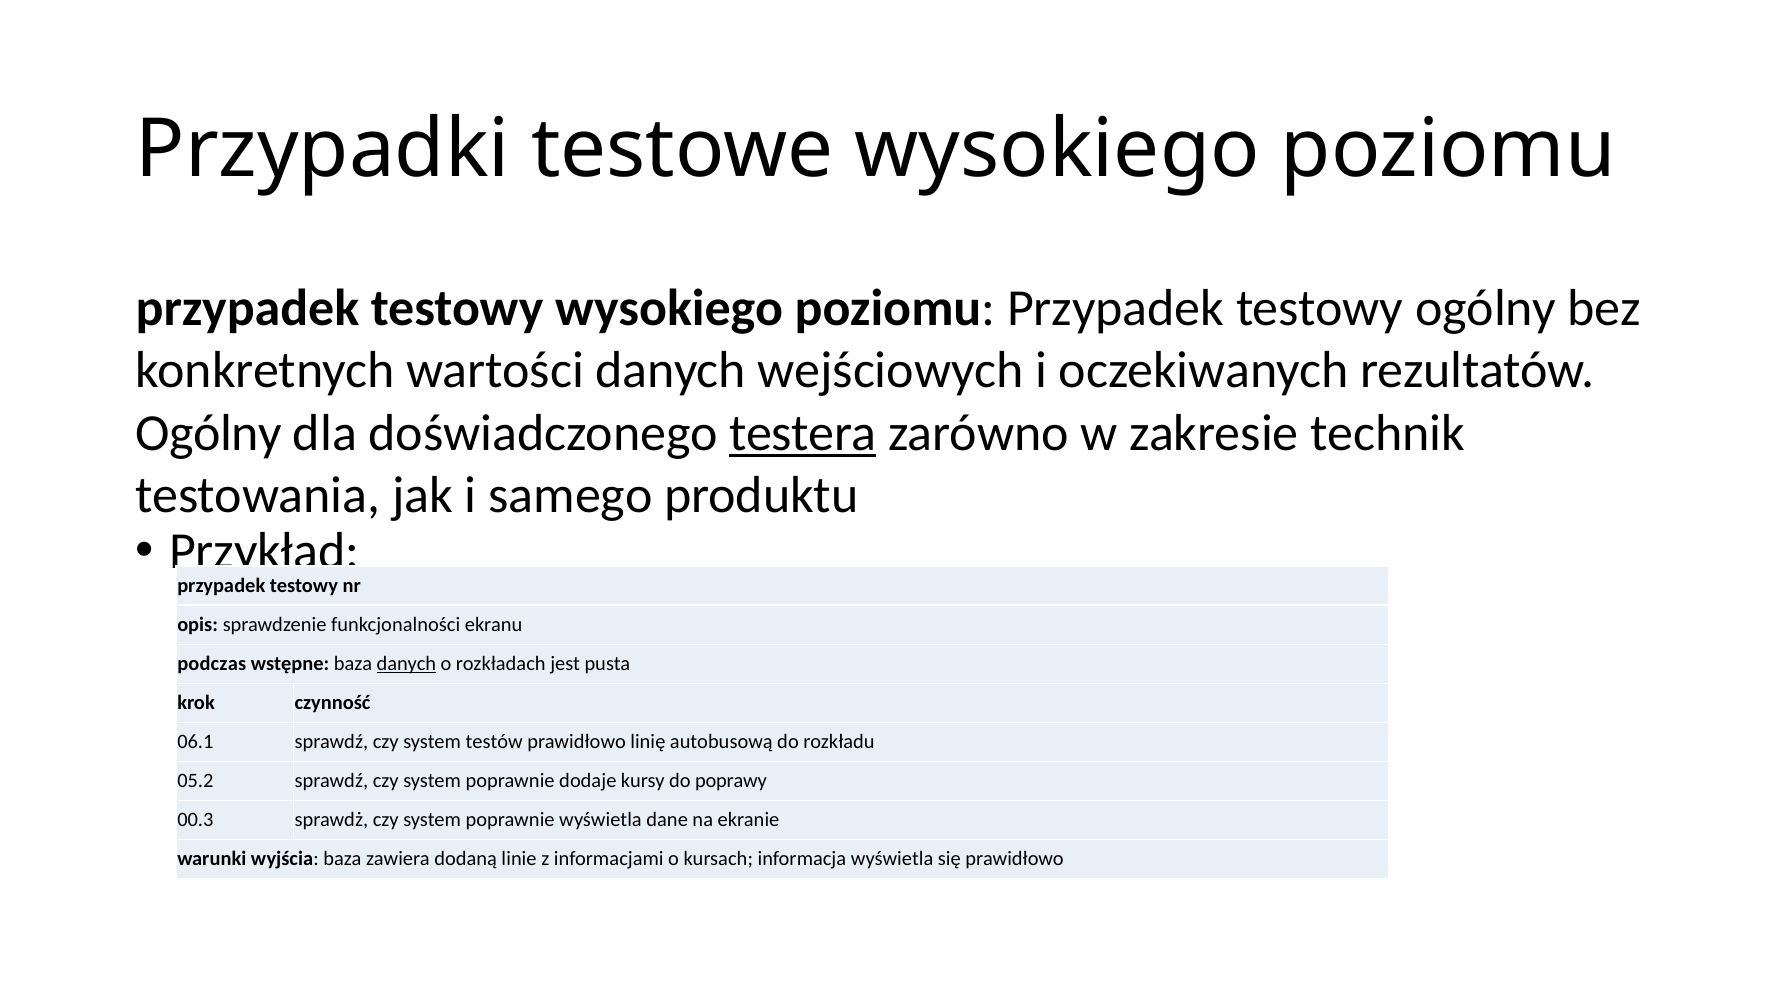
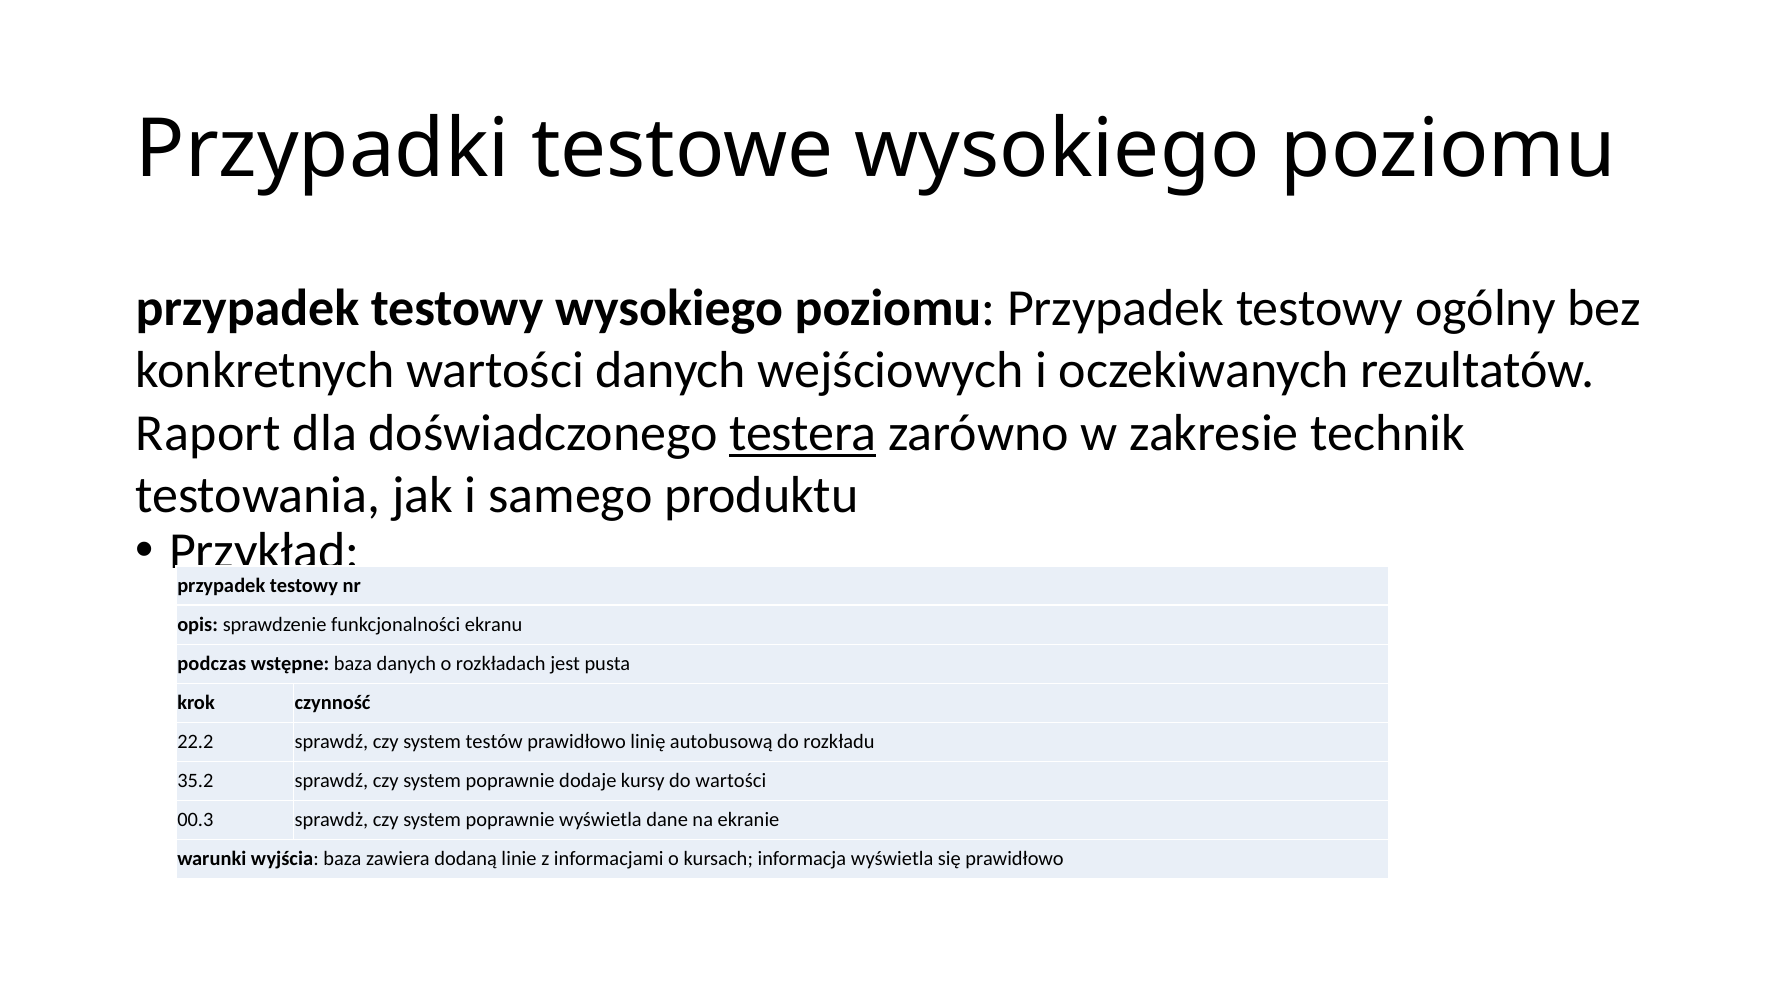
Ogólny: Ogólny -> Raport (208, 433)
danych underline: present -> none (406, 664)
06.1: 06.1 -> 22.2 (195, 742)
05.2: 05.2 -> 35.2 (195, 781)
do poprawy: poprawy -> wartości (731, 781)
